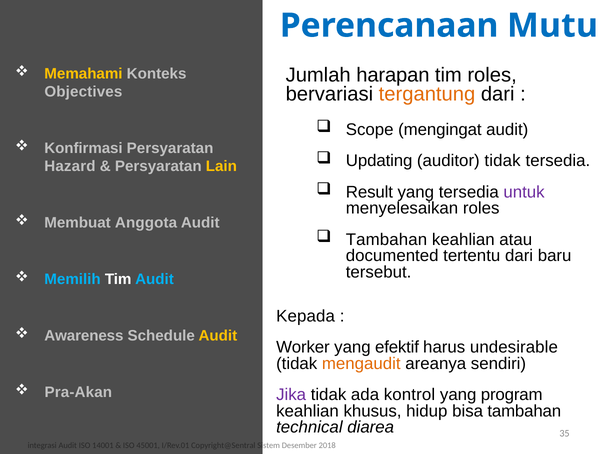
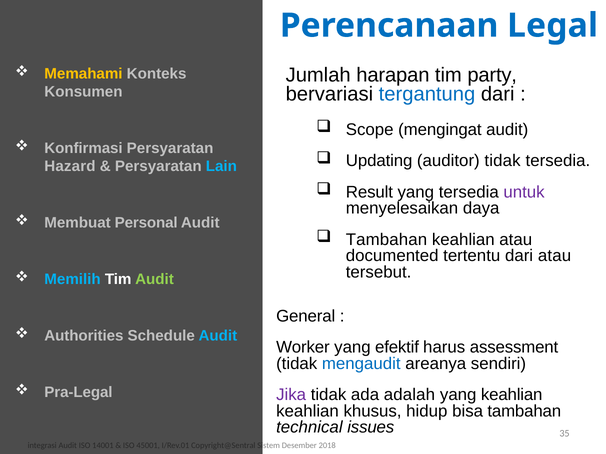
Mutu: Mutu -> Legal (553, 26)
tim roles: roles -> party (492, 75)
Objectives: Objectives -> Konsumen (83, 92)
tergantung colour: orange -> blue (427, 94)
Lain colour: yellow -> light blue (221, 167)
menyelesaikan roles: roles -> daya (481, 209)
Anggota: Anggota -> Personal (146, 223)
dari baru: baru -> atau (555, 256)
Audit colour: light blue -> light green (154, 280)
Kepada: Kepada -> General (306, 316)
Awareness: Awareness -> Authorities (84, 336)
Audit colour: yellow -> light blue (218, 336)
undesirable: undesirable -> assessment (514, 348)
mengaudit colour: orange -> blue (361, 364)
Pra-Akan: Pra-Akan -> Pra-Legal (78, 393)
kontrol: kontrol -> adalah (409, 395)
yang program: program -> keahlian (512, 395)
diarea: diarea -> issues (371, 428)
